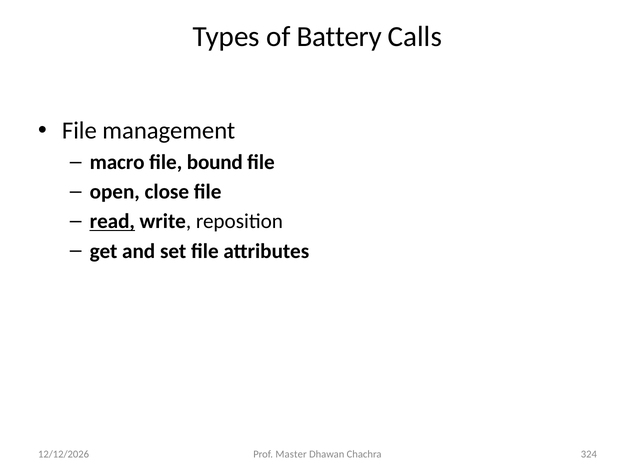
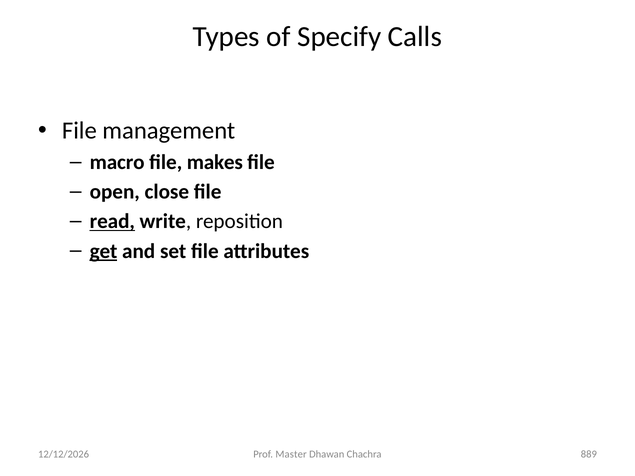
Battery: Battery -> Specify (339, 36)
bound: bound -> makes (215, 162)
get underline: none -> present (104, 251)
324: 324 -> 889 (589, 455)
